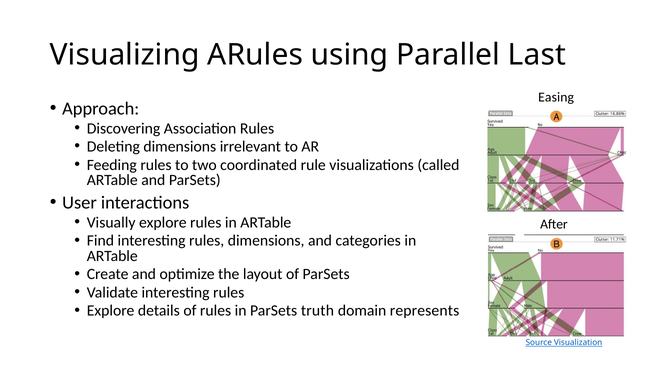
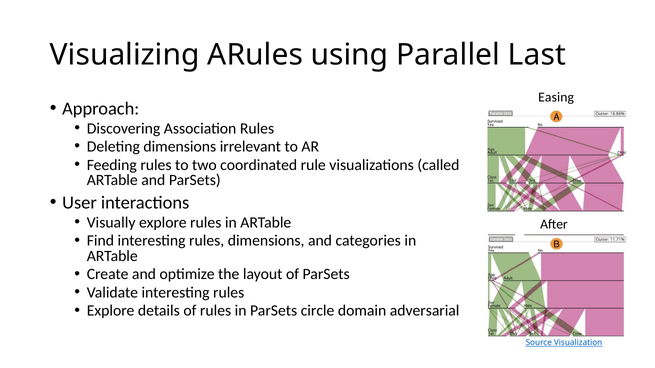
truth: truth -> circle (318, 311)
represents: represents -> adversarial (425, 311)
